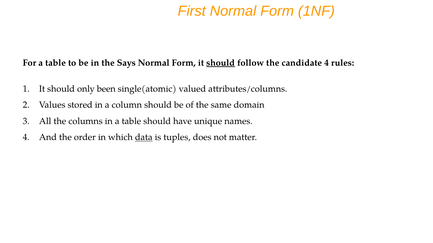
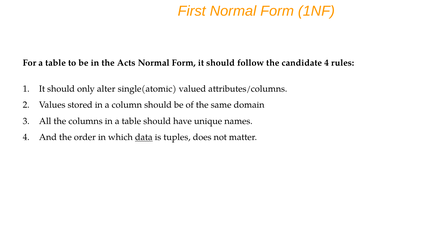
Says: Says -> Acts (126, 63)
should underline: present -> none (221, 63)
been: been -> alter (106, 89)
